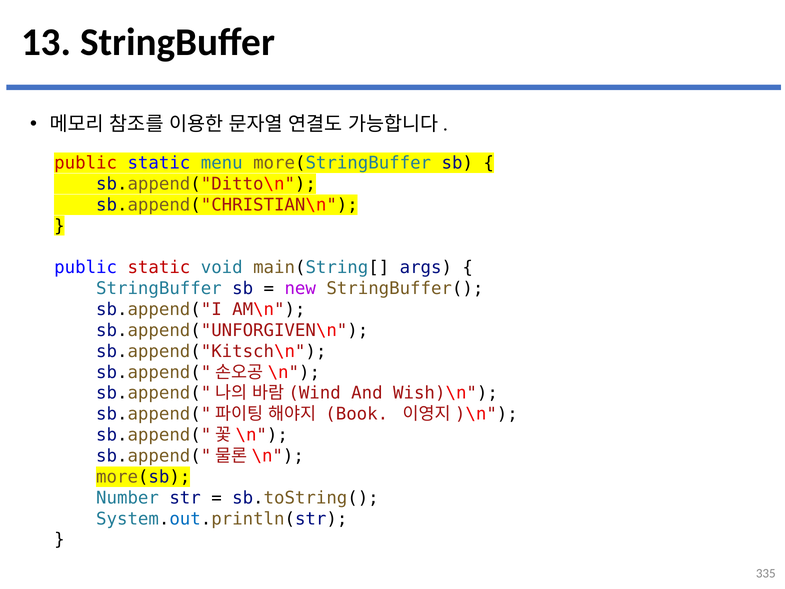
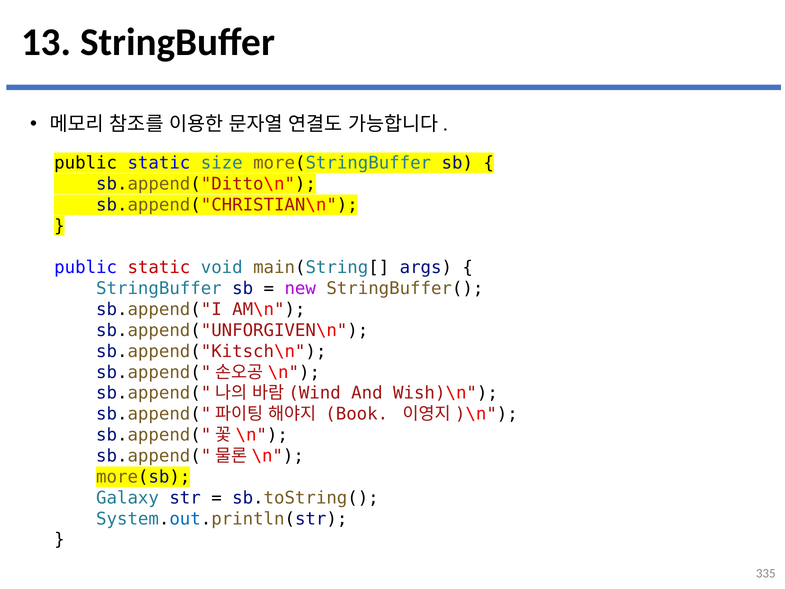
public colour: red -> black (86, 163)
menu: menu -> size (222, 163)
Number: Number -> Galaxy (128, 498)
